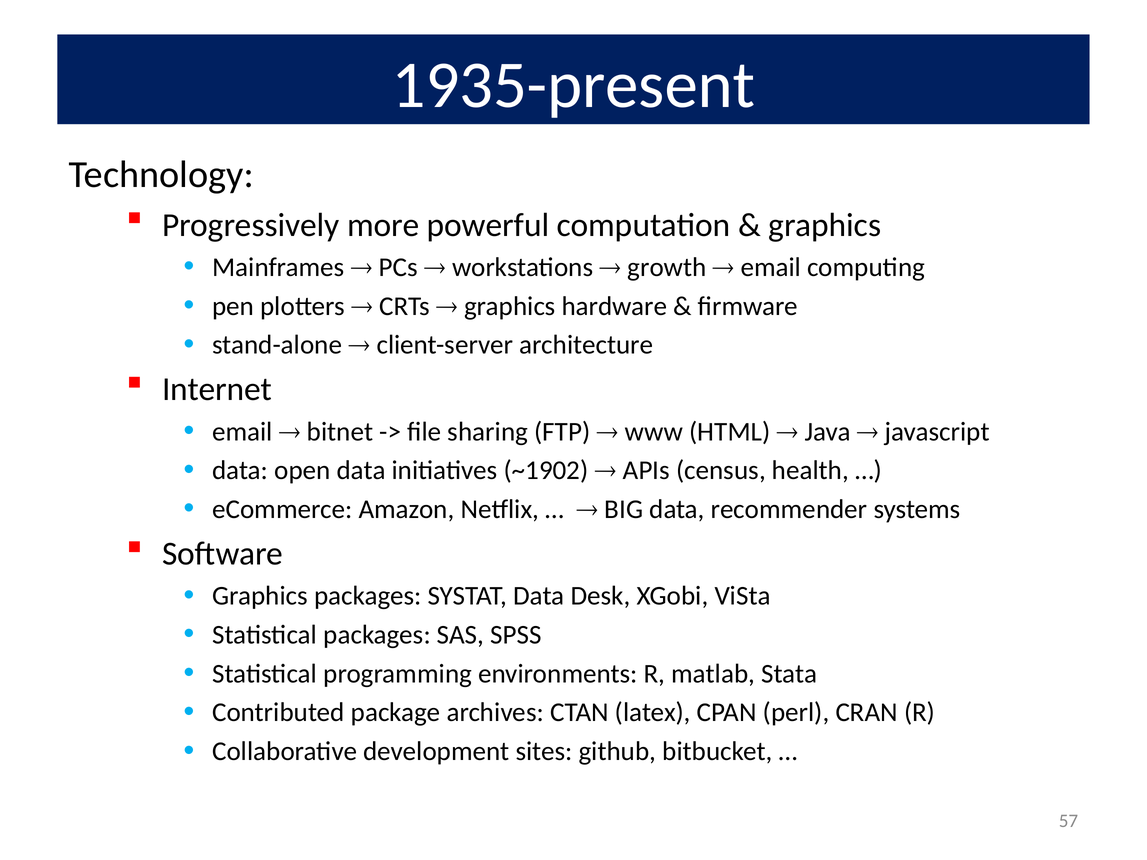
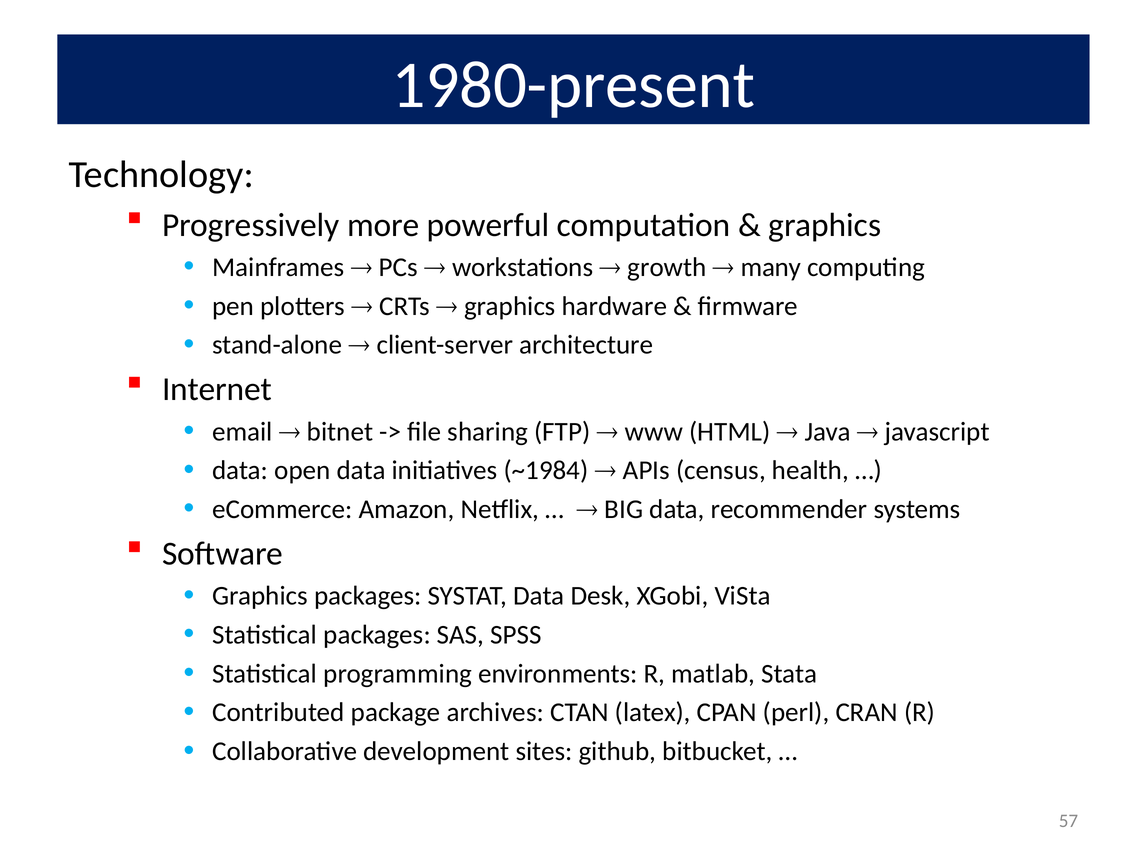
1935-present: 1935-present -> 1980-present (573, 85)
email: email -> many (771, 267)
~1902: ~1902 -> ~1984 (546, 471)
